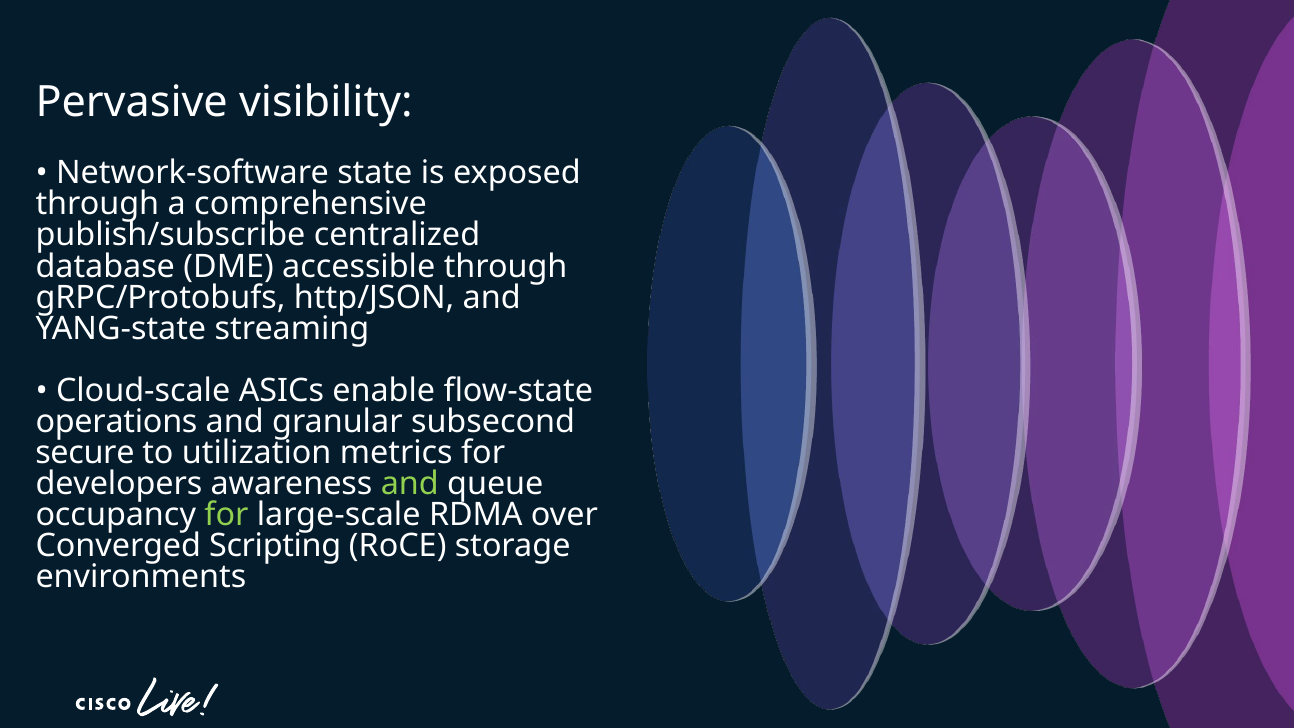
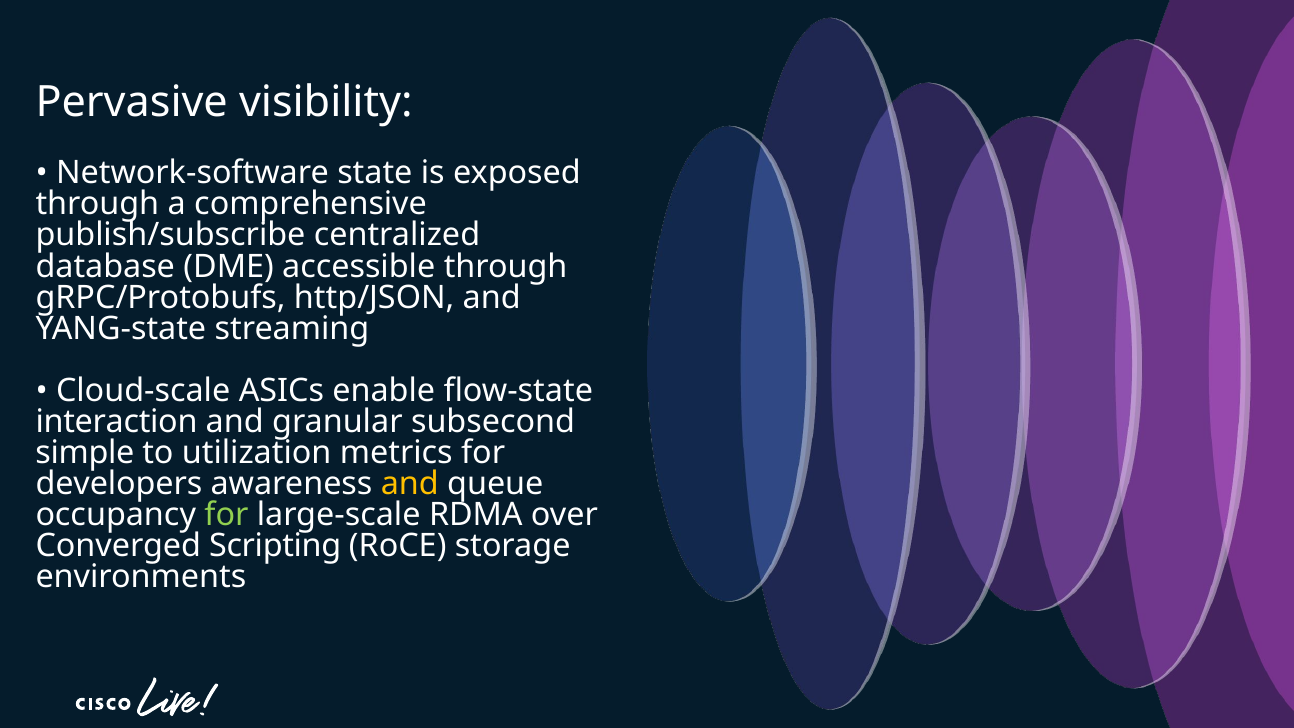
operations: operations -> interaction (117, 422)
secure: secure -> simple (85, 453)
and colour: light green -> yellow (410, 484)
